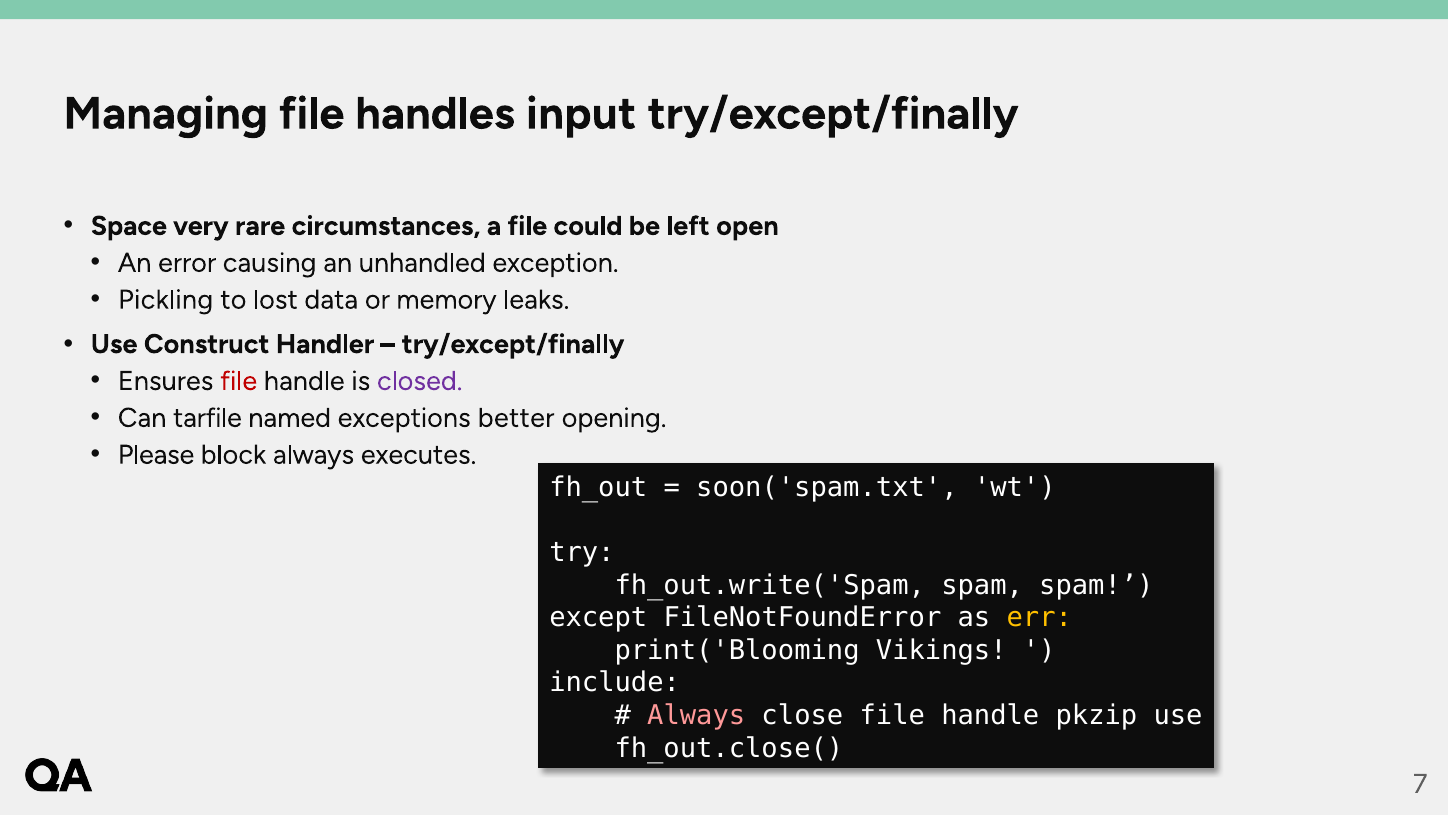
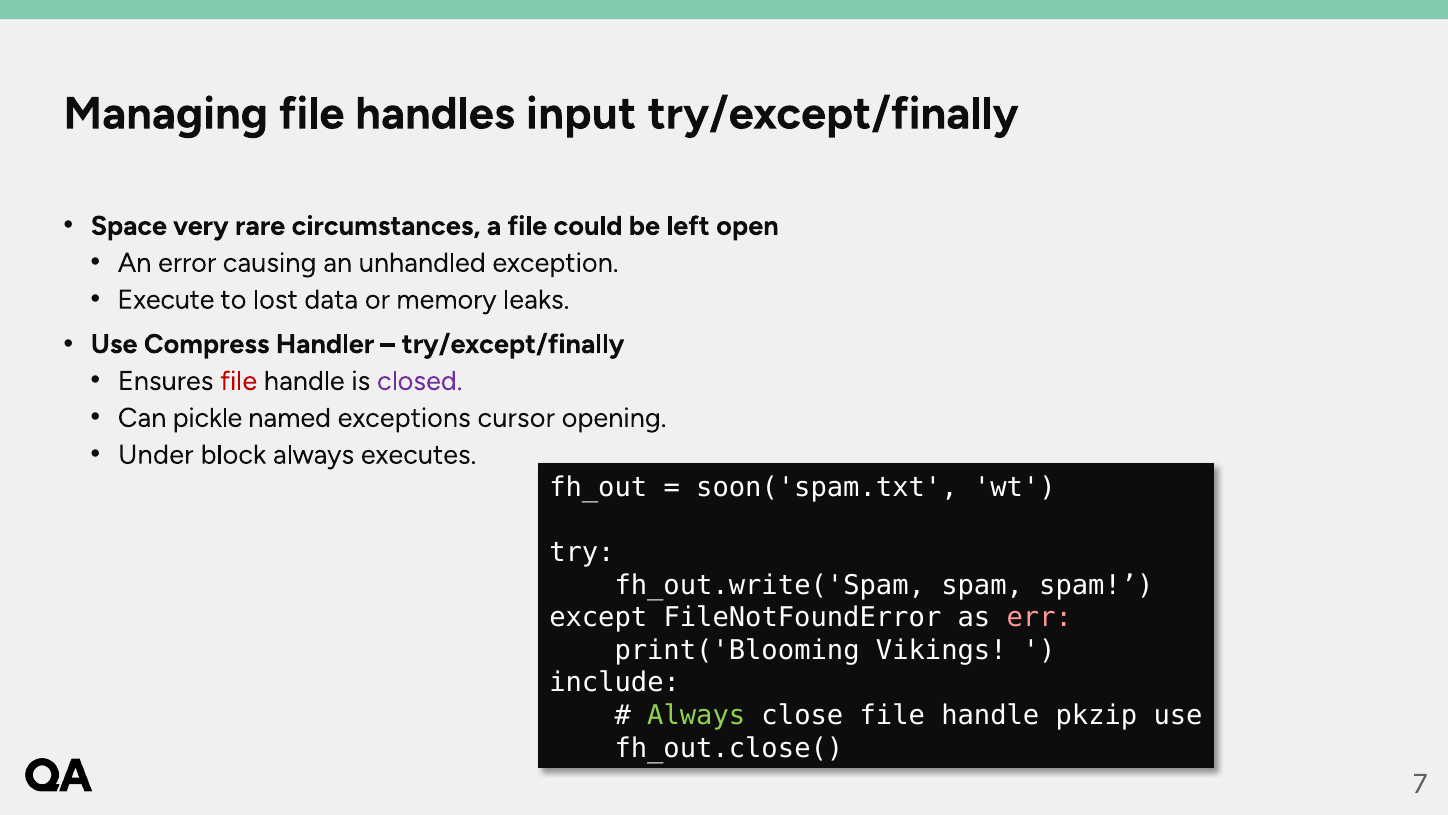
Pickling: Pickling -> Execute (166, 299)
Construct: Construct -> Compress (207, 344)
tarfile: tarfile -> pickle (207, 418)
better: better -> cursor (516, 418)
Please: Please -> Under (156, 454)
err colour: yellow -> pink (1039, 617)
Always colour: pink -> light green (696, 715)
